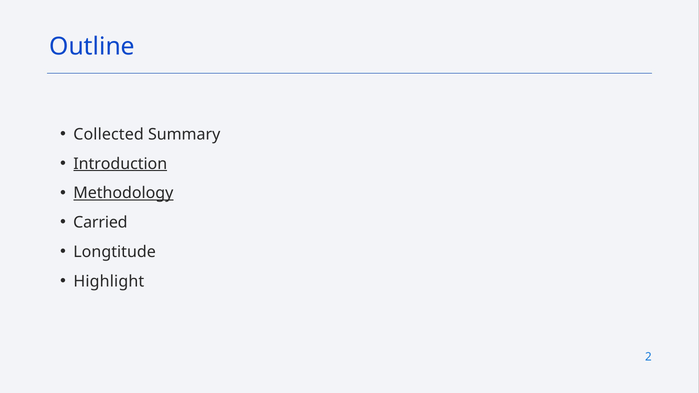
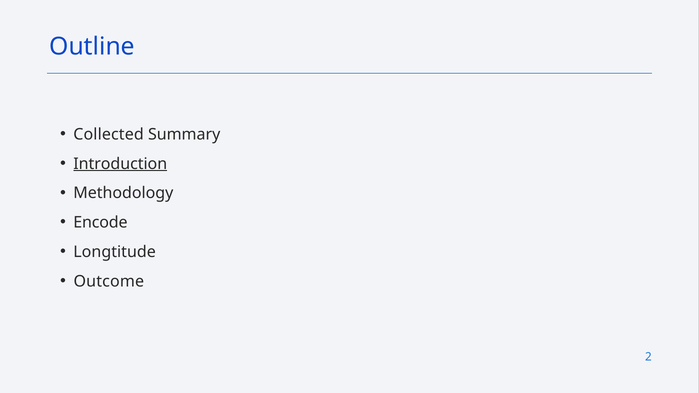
Methodology underline: present -> none (123, 193)
Carried: Carried -> Encode (100, 223)
Highlight: Highlight -> Outcome (109, 281)
